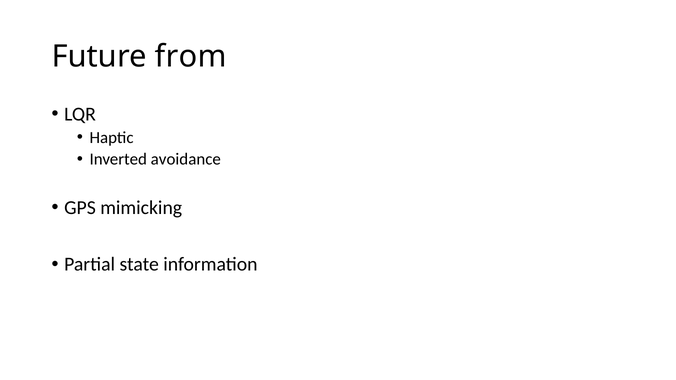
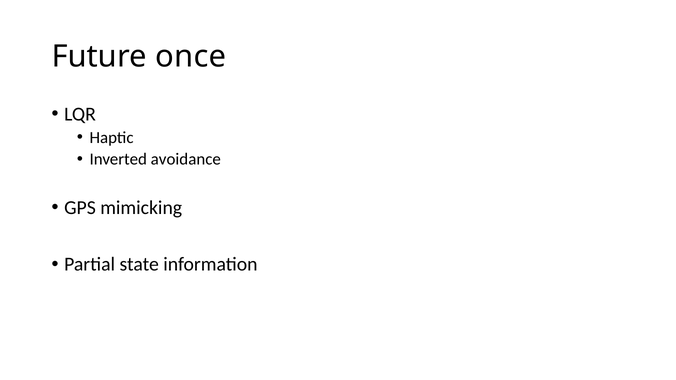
from: from -> once (191, 57)
